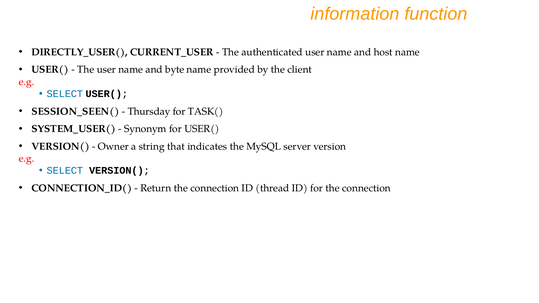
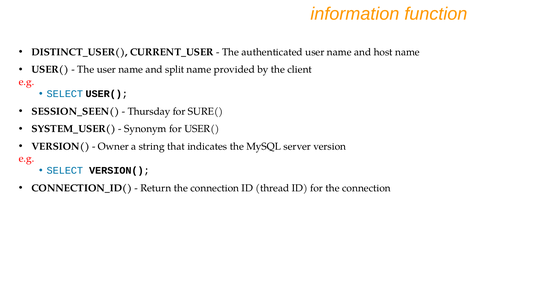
DIRECTLY_USER(: DIRECTLY_USER( -> DISTINCT_USER( (80, 52)
byte: byte -> split (175, 70)
TASK(: TASK( -> SURE( (206, 111)
